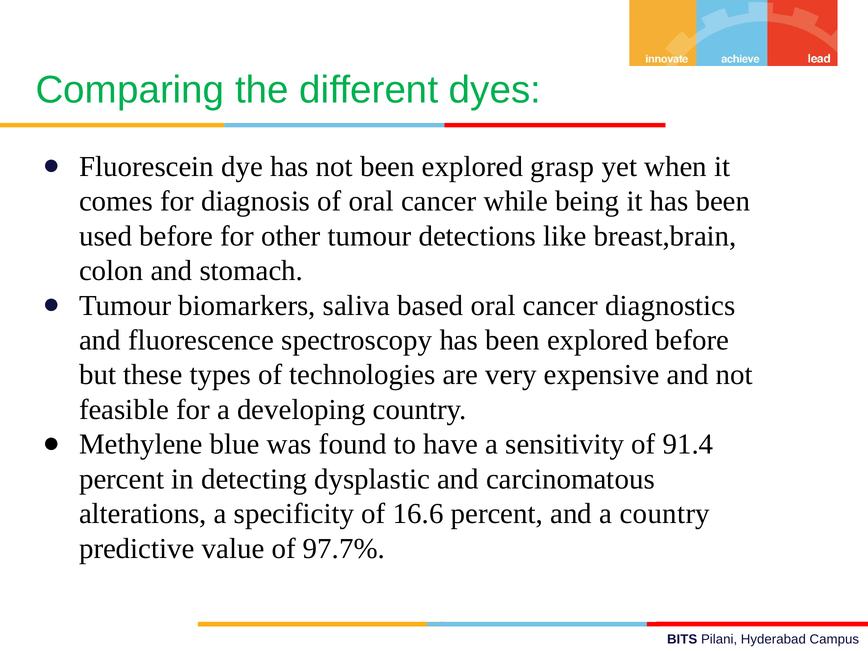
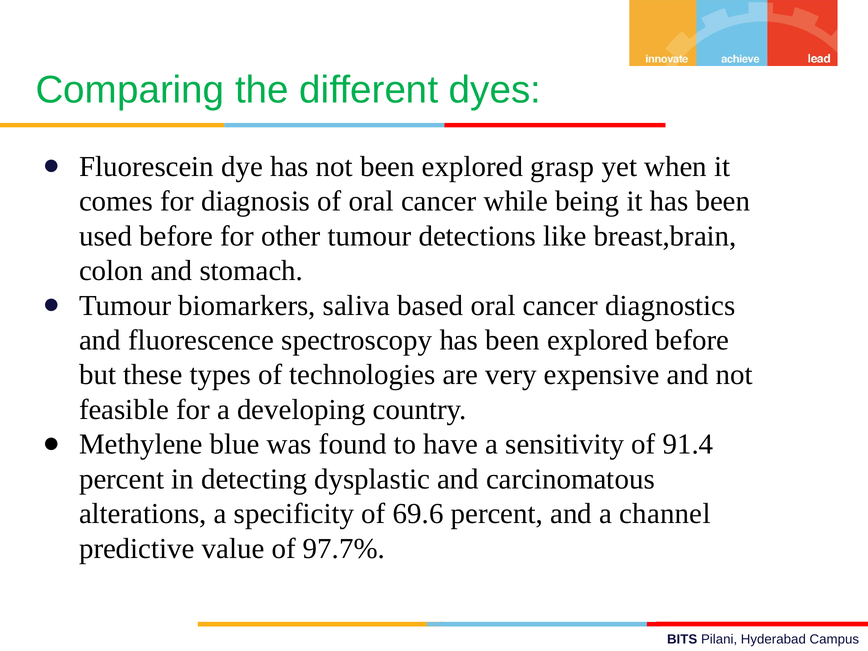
16.6: 16.6 -> 69.6 (418, 514)
a country: country -> channel (665, 514)
